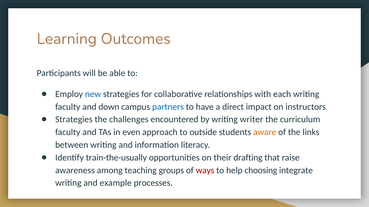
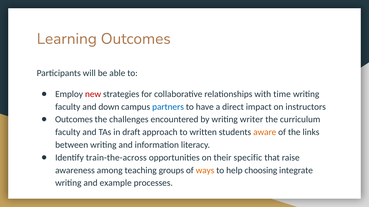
new colour: blue -> red (93, 94)
each: each -> time (282, 94)
Strategies: Strategies -> Outcomes (74, 120)
even: even -> draft (131, 133)
outside: outside -> written (203, 133)
train-the-usually: train-the-usually -> train-the-across (116, 158)
drafting: drafting -> specific (248, 158)
ways colour: red -> orange (205, 171)
